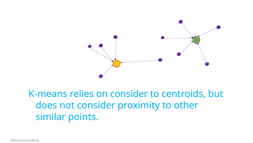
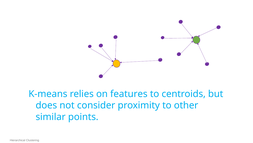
on consider: consider -> features (129, 94)
